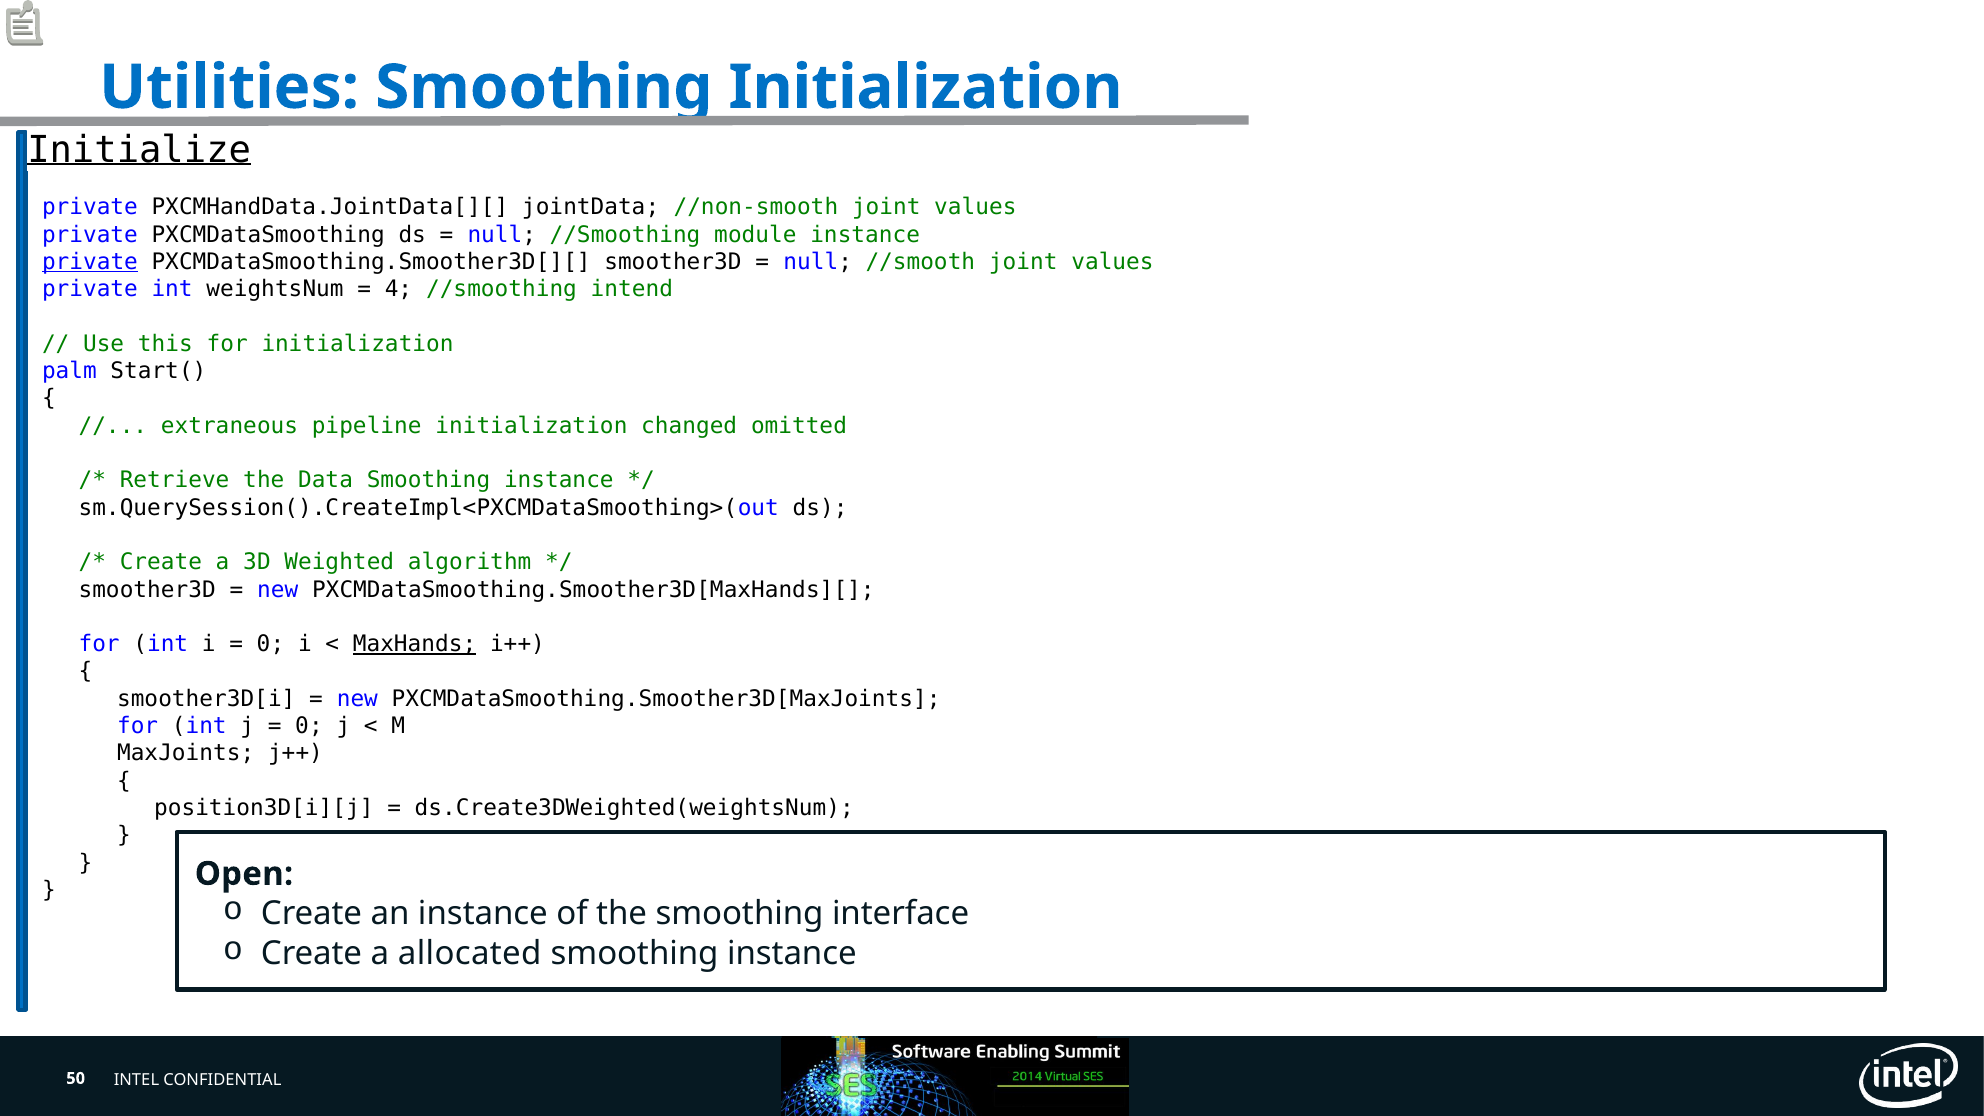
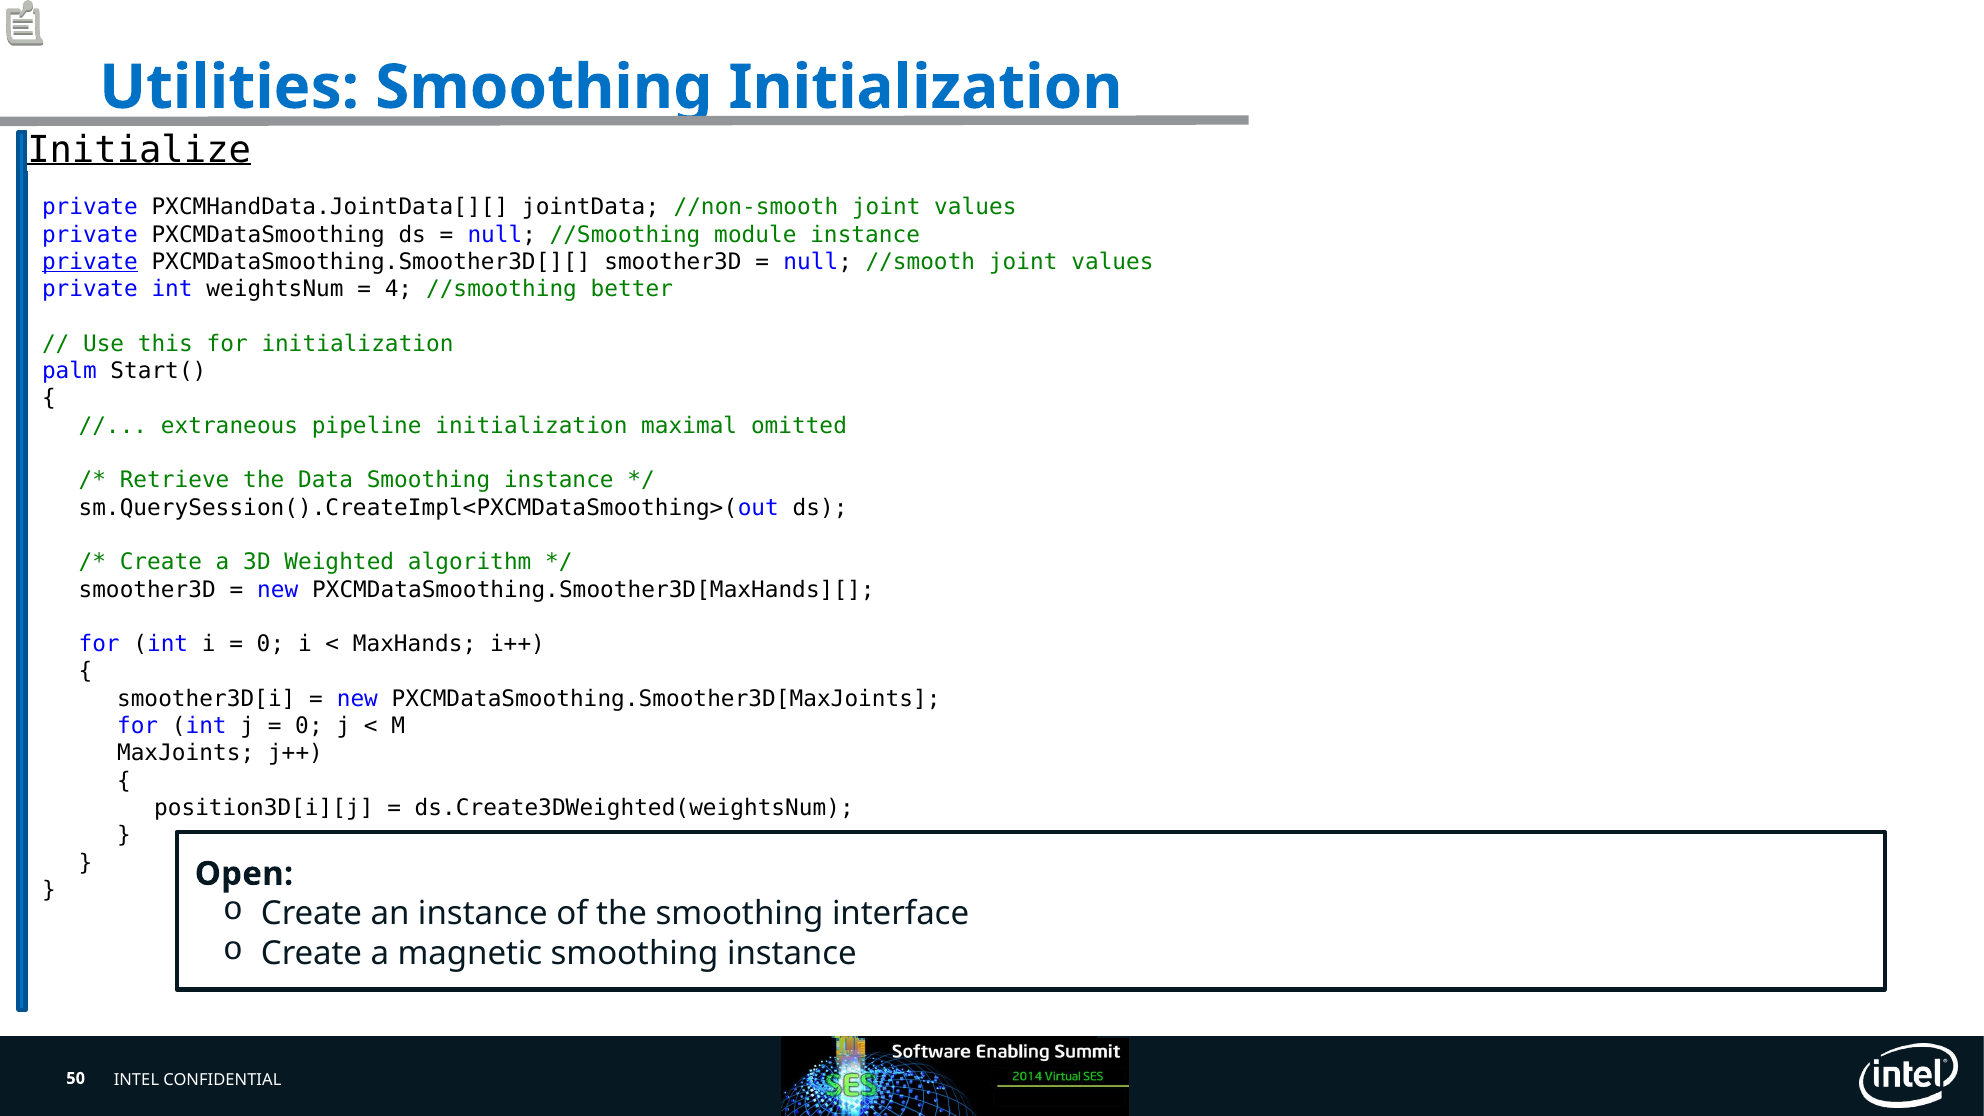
intend: intend -> better (632, 289)
changed: changed -> maximal (689, 426)
MaxHands underline: present -> none (415, 644)
allocated: allocated -> magnetic (470, 953)
